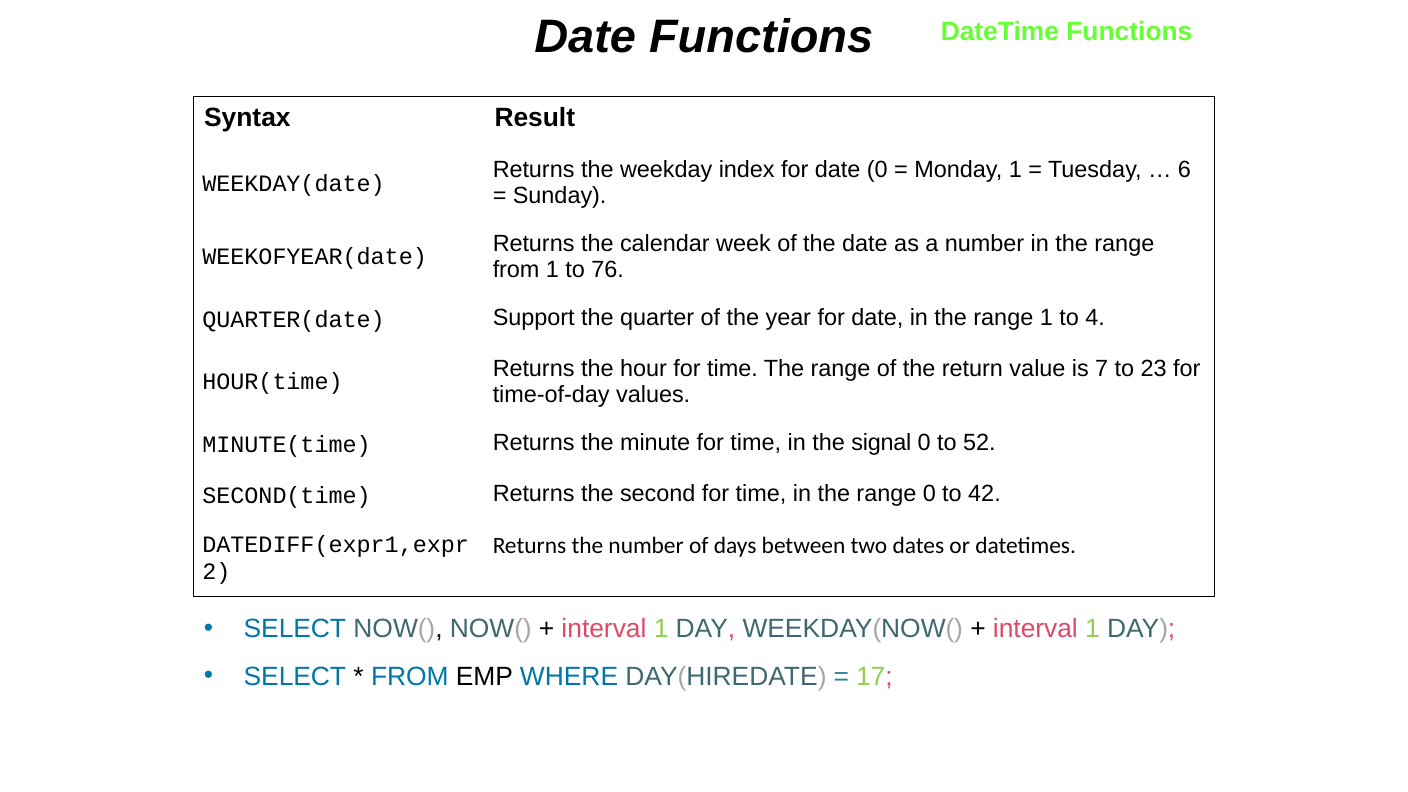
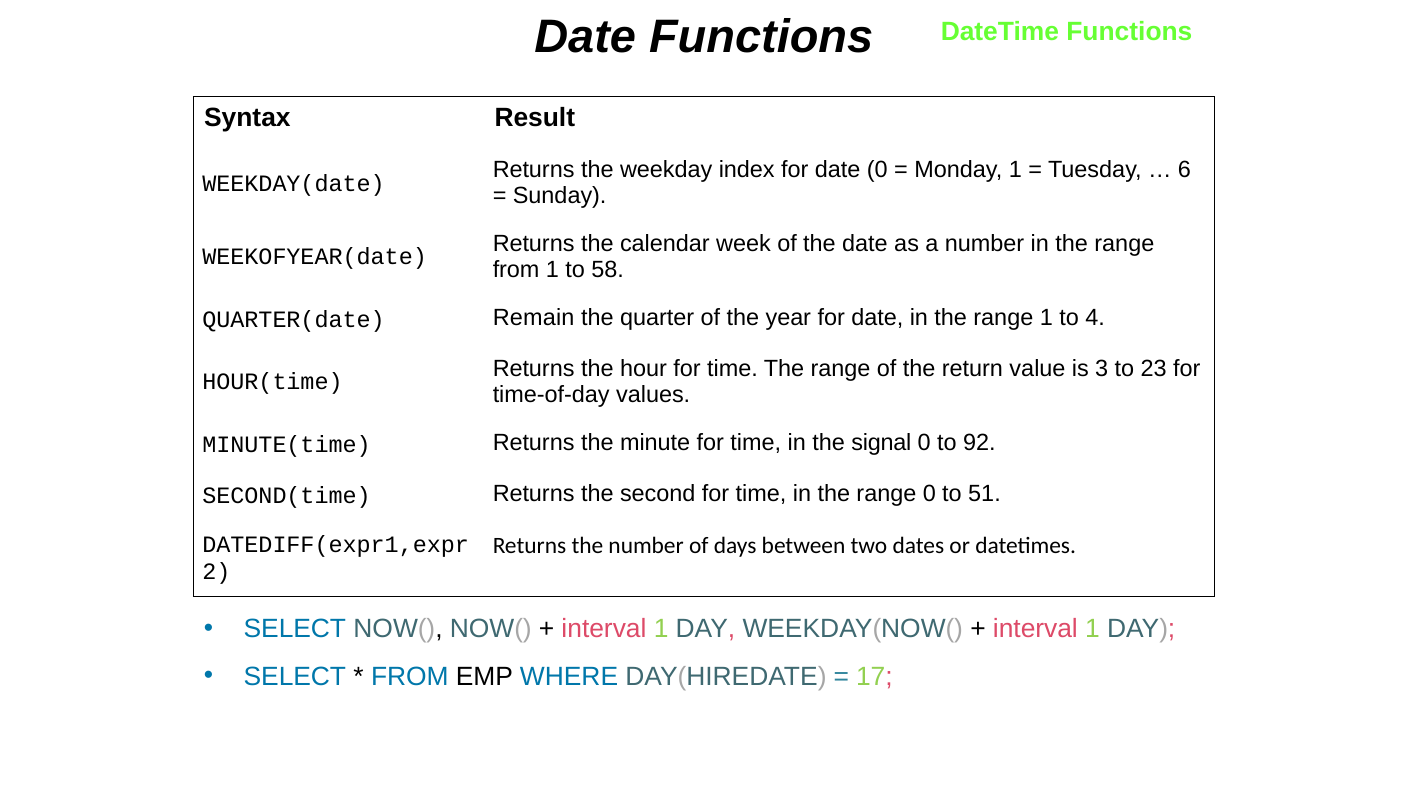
76: 76 -> 58 (608, 270)
Support: Support -> Remain (534, 318)
7: 7 -> 3 (1102, 369)
52: 52 -> 92 (979, 443)
42: 42 -> 51 (984, 494)
